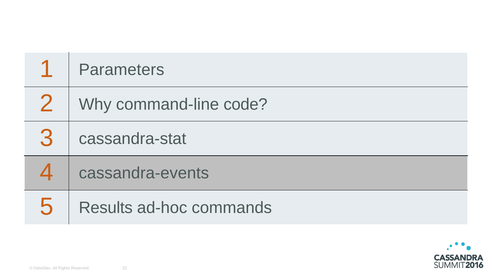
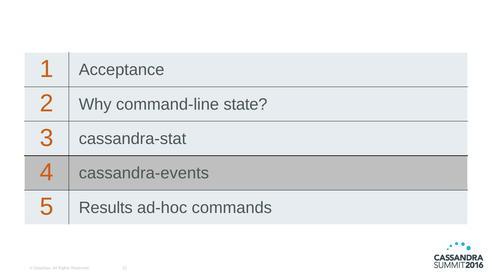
Parameters: Parameters -> Acceptance (122, 70)
code: code -> state (246, 104)
